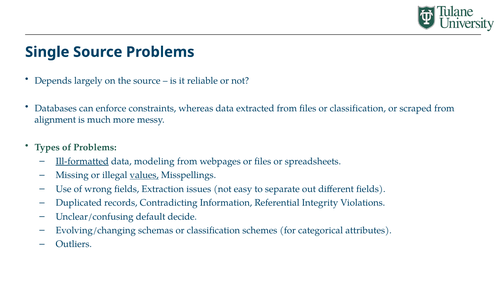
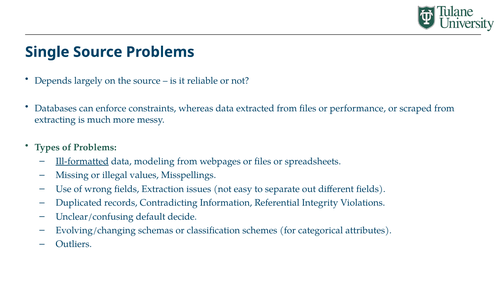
files or classification: classification -> performance (358, 108)
alignment: alignment -> extracting (55, 119)
values underline: present -> none (144, 175)
